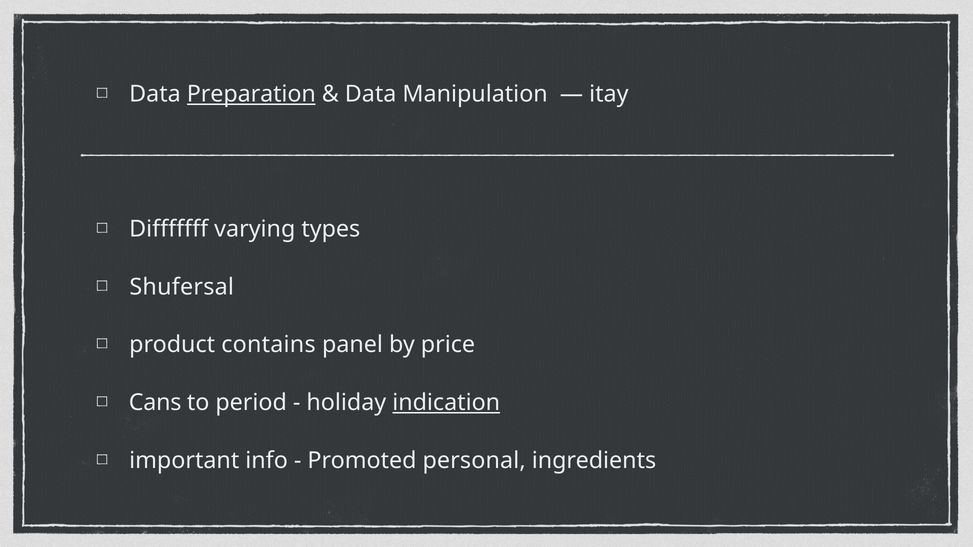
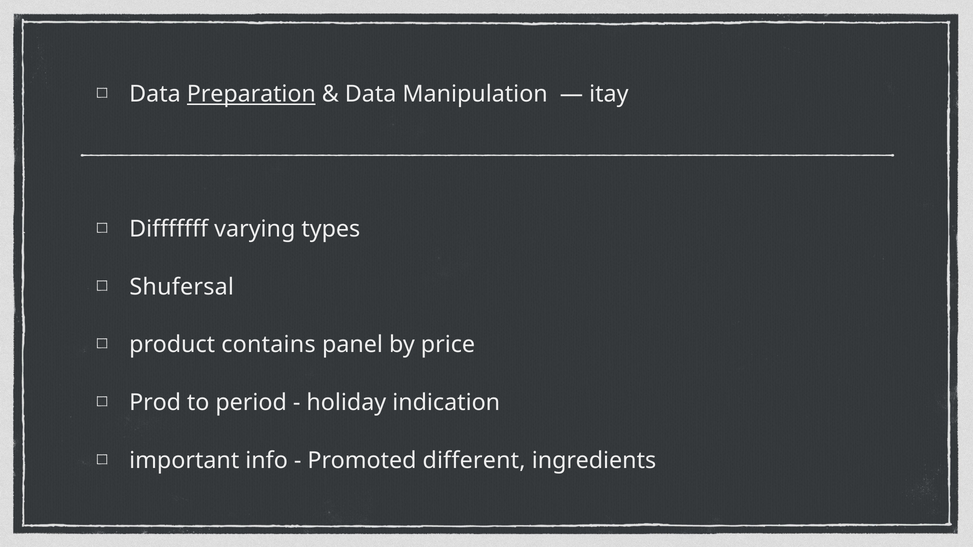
Cans: Cans -> Prod (155, 403)
indication underline: present -> none (446, 403)
personal: personal -> different (474, 461)
